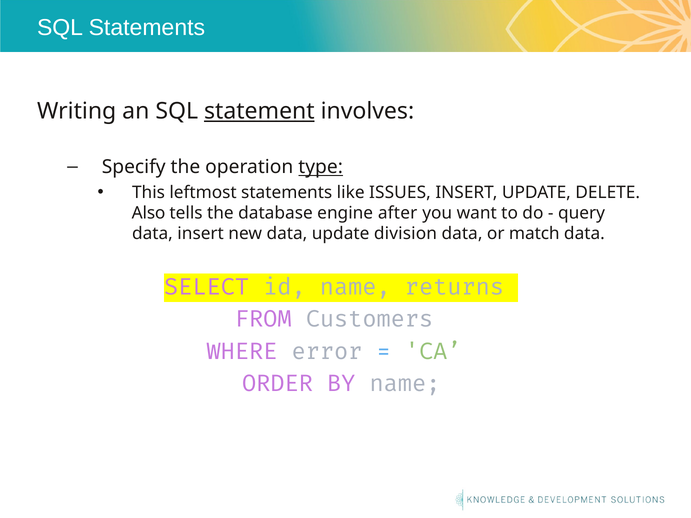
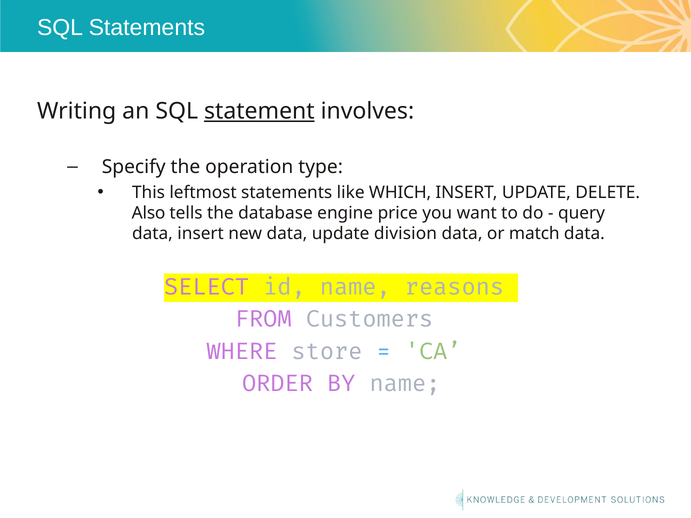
type underline: present -> none (321, 167)
ISSUES: ISSUES -> WHICH (400, 192)
after: after -> price (398, 213)
returns: returns -> reasons (454, 287)
error: error -> store (327, 352)
